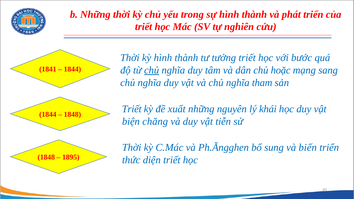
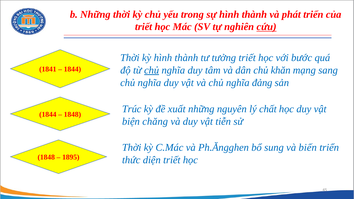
cứu underline: none -> present (267, 27)
hoặc: hoặc -> khăn (281, 70)
tham: tham -> đảng (262, 83)
Triết: Triết -> Trúc (132, 109)
khái: khái -> chất (268, 109)
